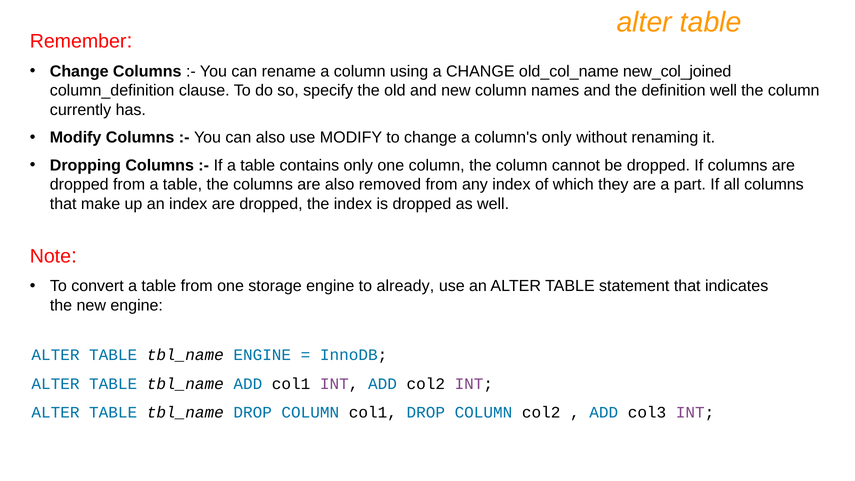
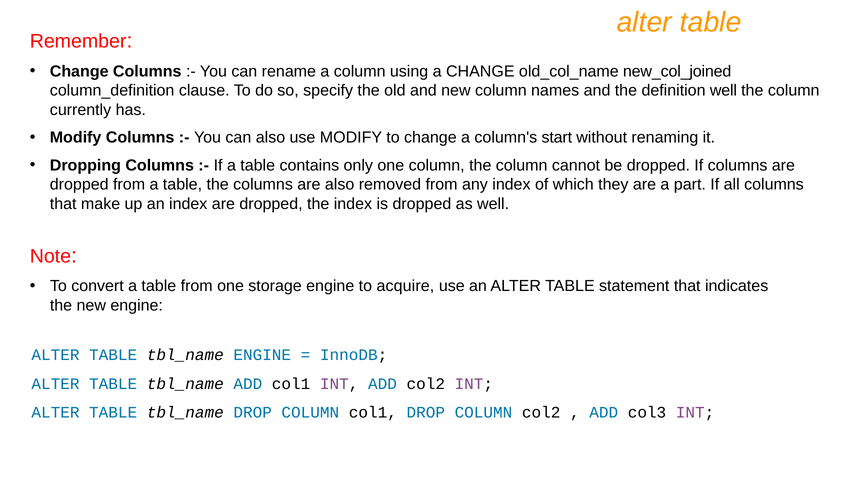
column's only: only -> start (557, 138)
already: already -> acquire (405, 286)
